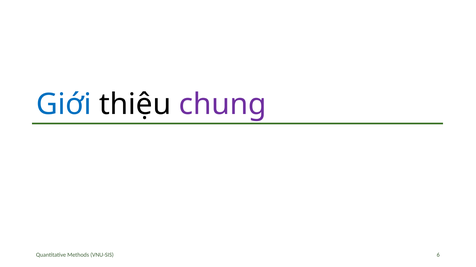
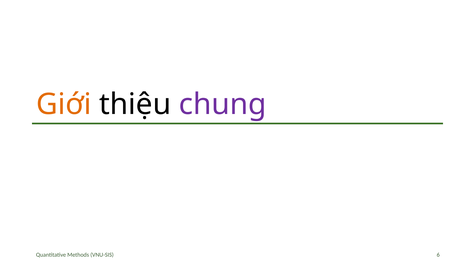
Giới colour: blue -> orange (64, 105)
